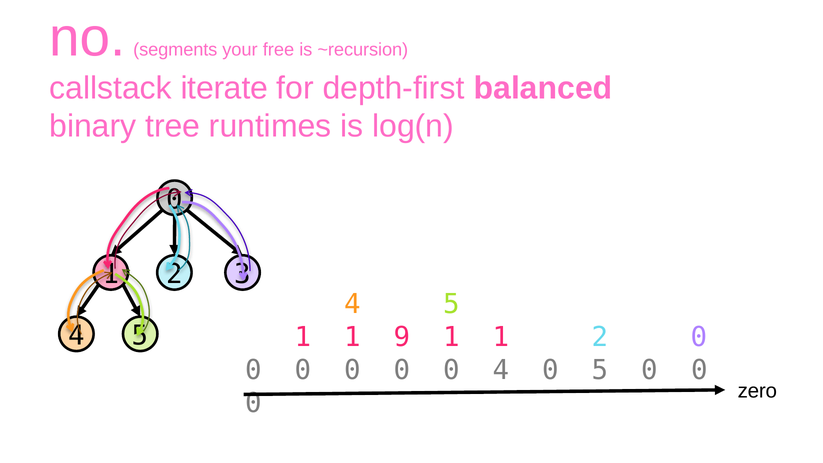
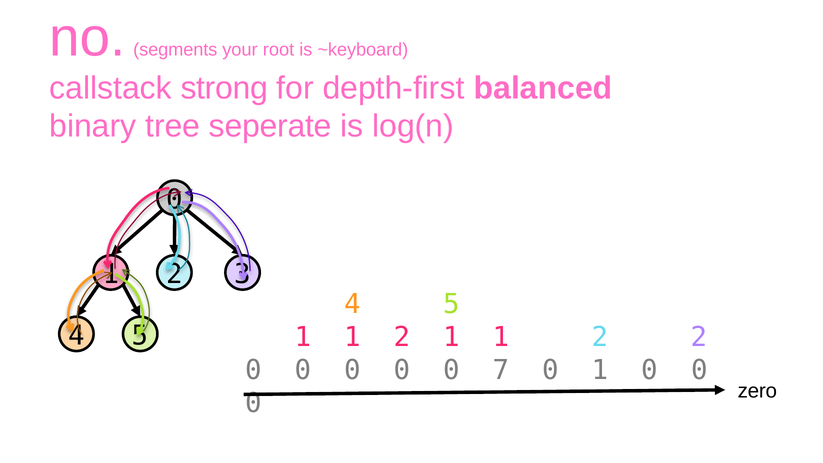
free: free -> root (279, 50)
~recursion: ~recursion -> ~keyboard (363, 50)
iterate: iterate -> strong (224, 88)
runtimes: runtimes -> seperate (270, 126)
9: 9 -> 2 (402, 337)
2 0: 0 -> 2 (699, 337)
0 4: 4 -> 7 (501, 370)
5: 5 -> 1 (600, 370)
